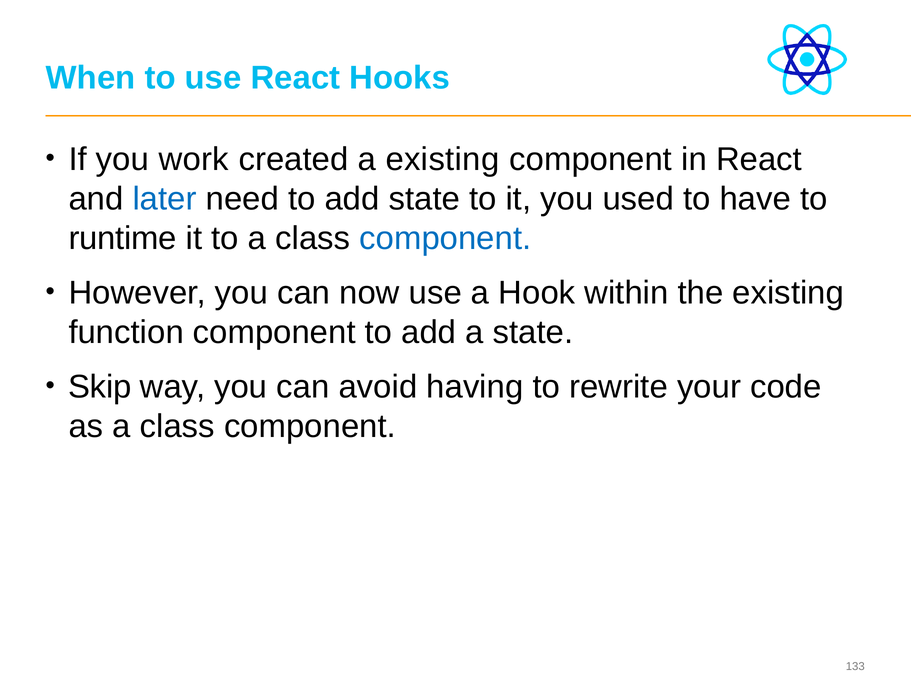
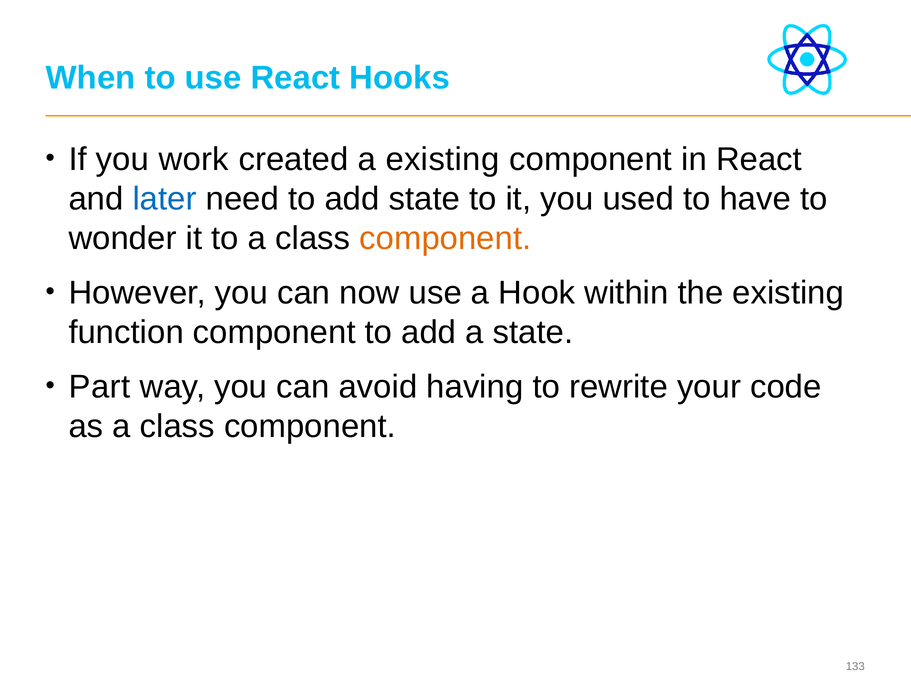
runtime: runtime -> wonder (123, 239)
component colour: blue -> orange (445, 239)
Skip: Skip -> Part (100, 387)
